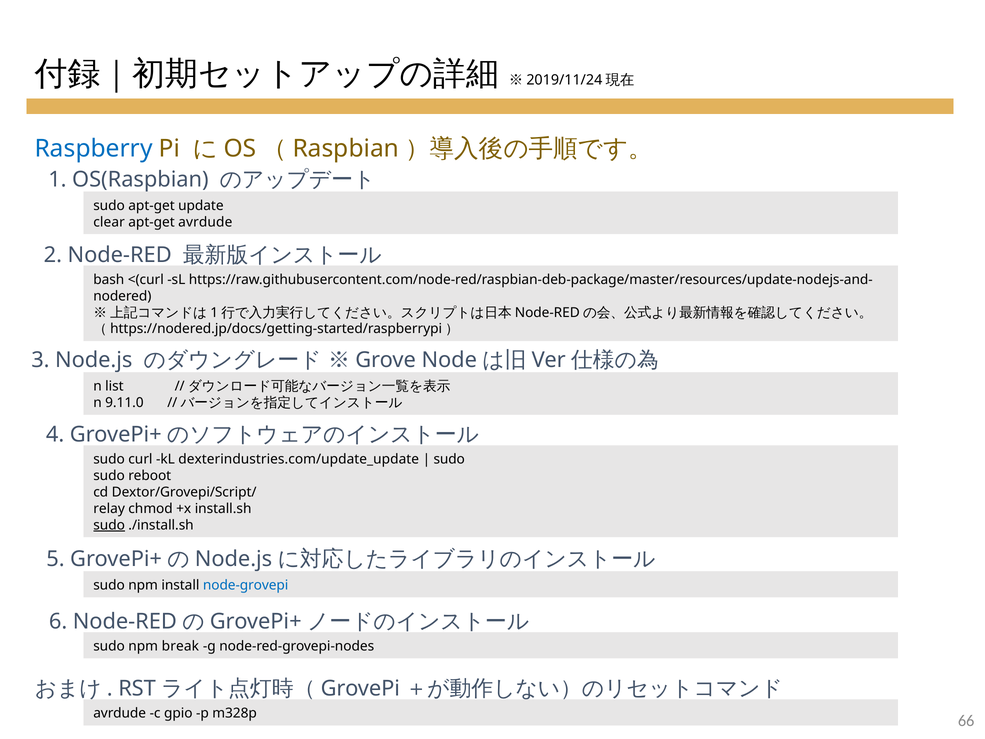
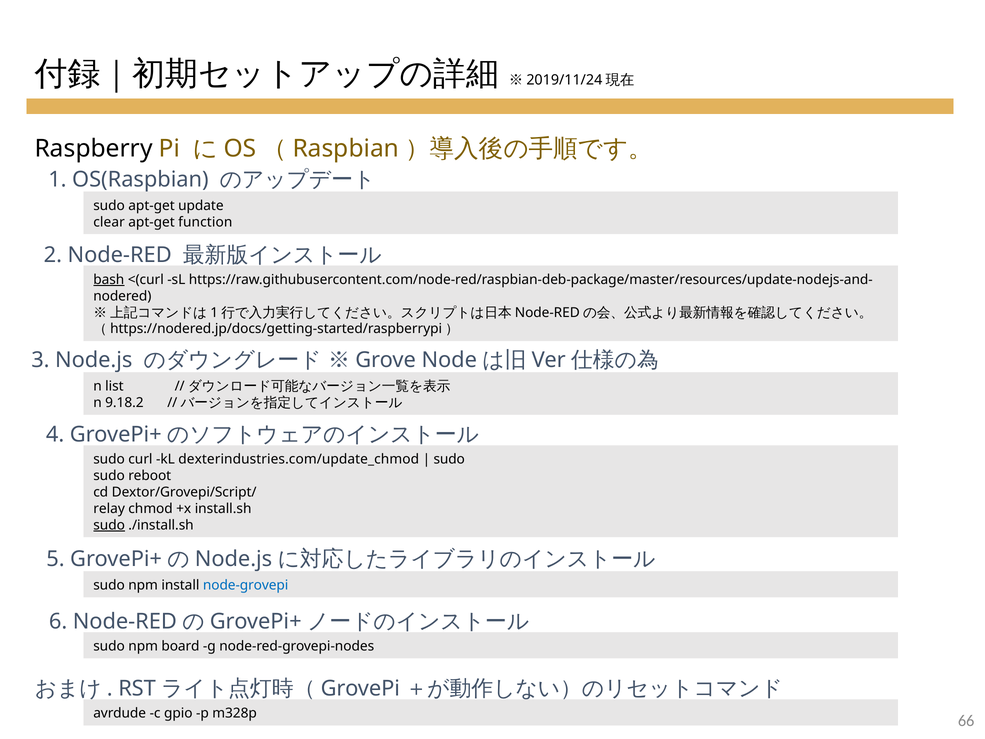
Raspberry colour: blue -> black (94, 148)
apt-get avrdude: avrdude -> function (205, 222)
bash underline: none -> present (109, 280)
9.11.0: 9.11.0 -> 9.18.2 (124, 403)
dexterindustries.com/update_update: dexterindustries.com/update_update -> dexterindustries.com/update_chmod (299, 459)
break: break -> board (180, 646)
